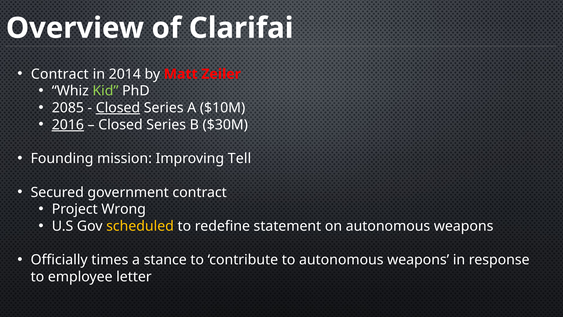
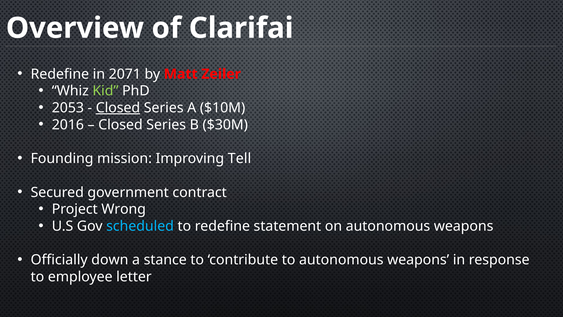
Contract: Contract -> Redefine (60, 74)
2014: 2014 -> 2071 (125, 74)
2085: 2085 -> 2053 (68, 108)
2016 underline: present -> none (68, 125)
scheduled colour: yellow -> light blue (140, 226)
times: times -> down (110, 260)
